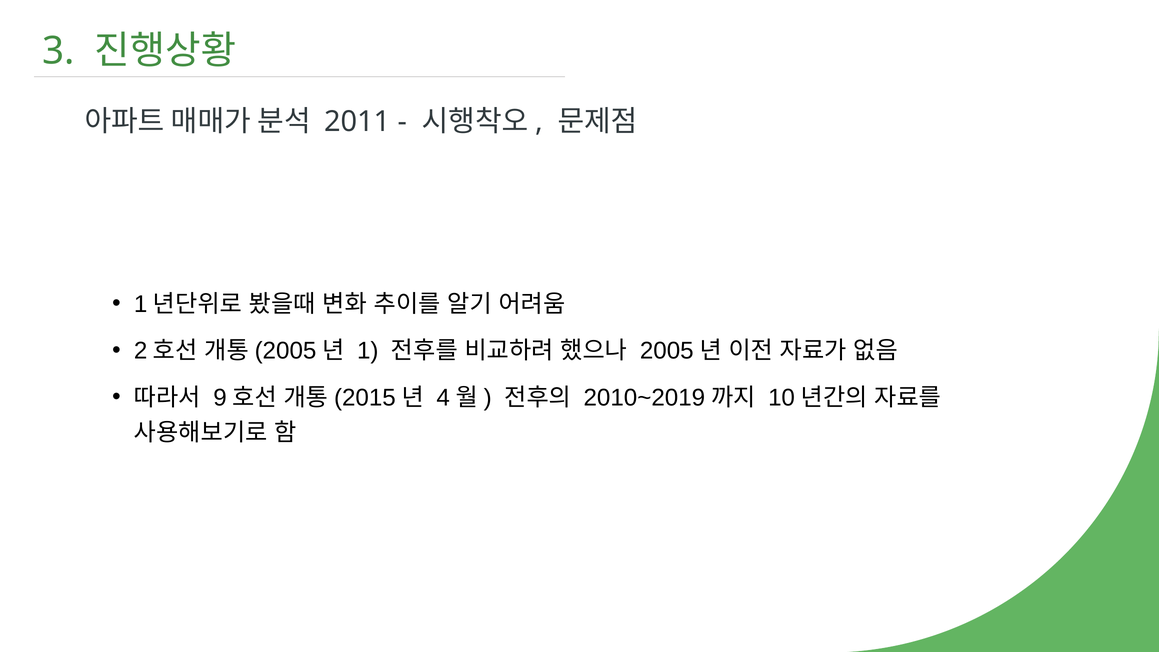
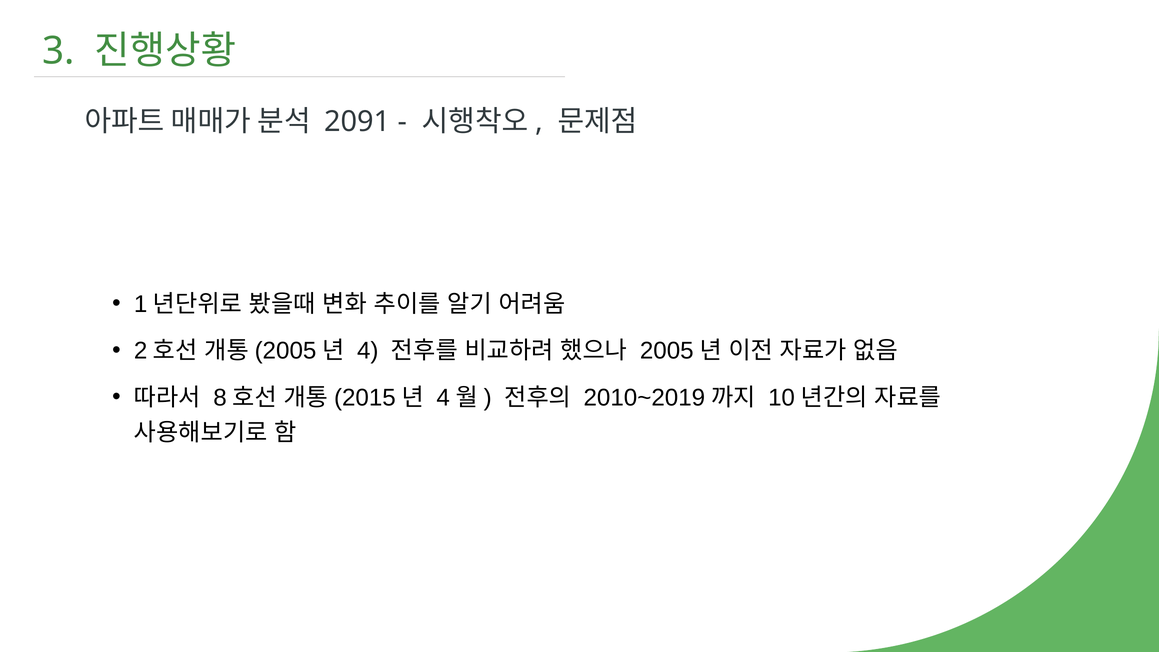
2011: 2011 -> 2091 (357, 122)
1: 1 -> 4 (368, 351)
9: 9 -> 8 (220, 398)
